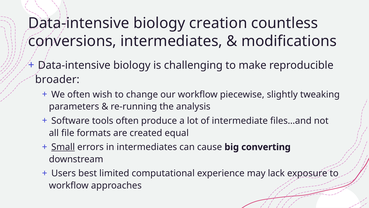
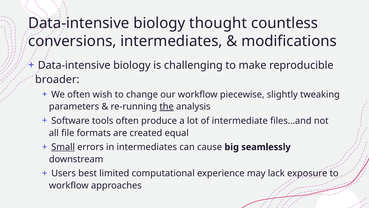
creation: creation -> thought (218, 23)
the underline: none -> present (167, 106)
converting: converting -> seamlessly (266, 147)
